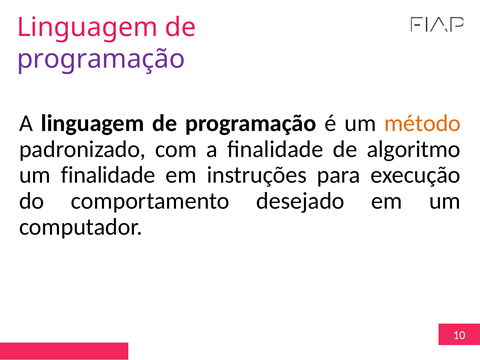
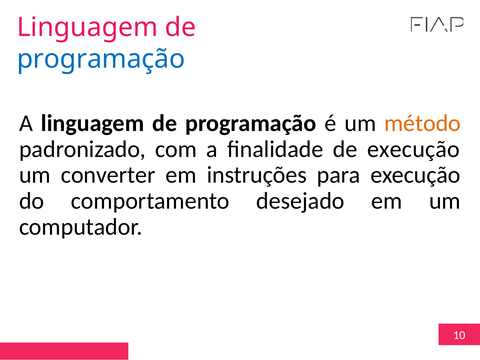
programação colour: purple -> blue (101, 59)
de algoritmo: algoritmo -> execução (413, 149)
um finalidade: finalidade -> converter (108, 175)
